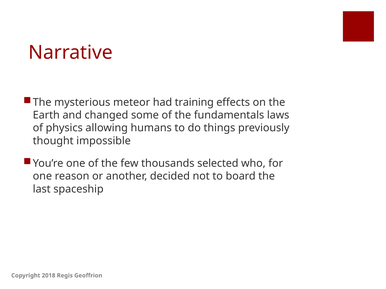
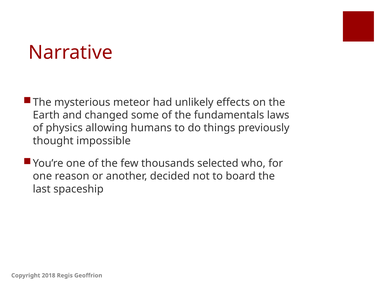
training: training -> unlikely (194, 102)
